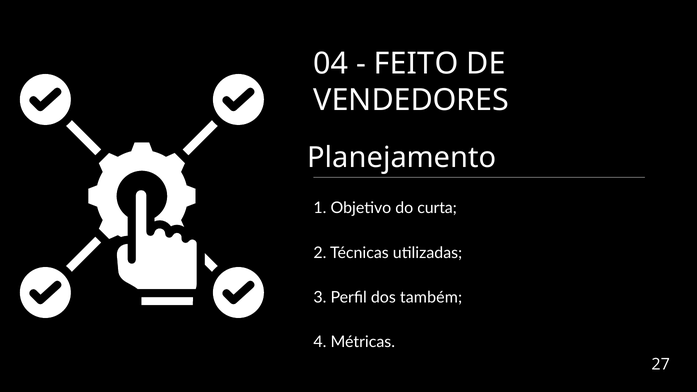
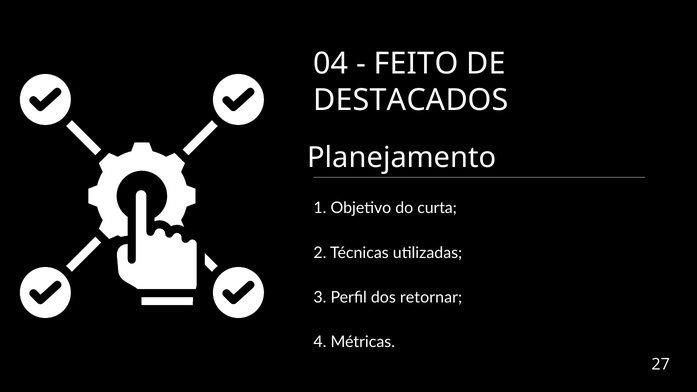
VENDEDORES: VENDEDORES -> DESTACADOS (411, 100)
também: também -> retornar (431, 297)
